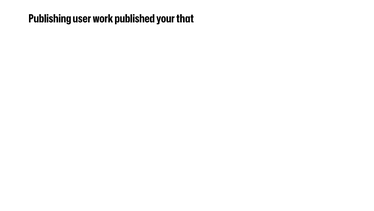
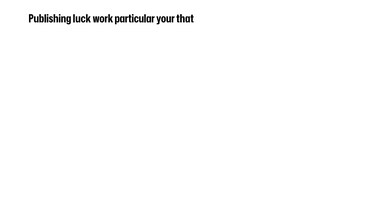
user: user -> luck (82, 19)
published: published -> particular (135, 19)
